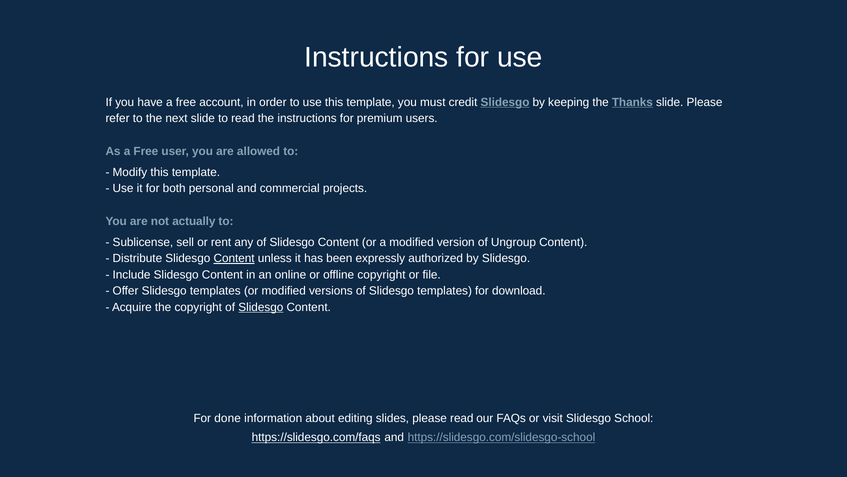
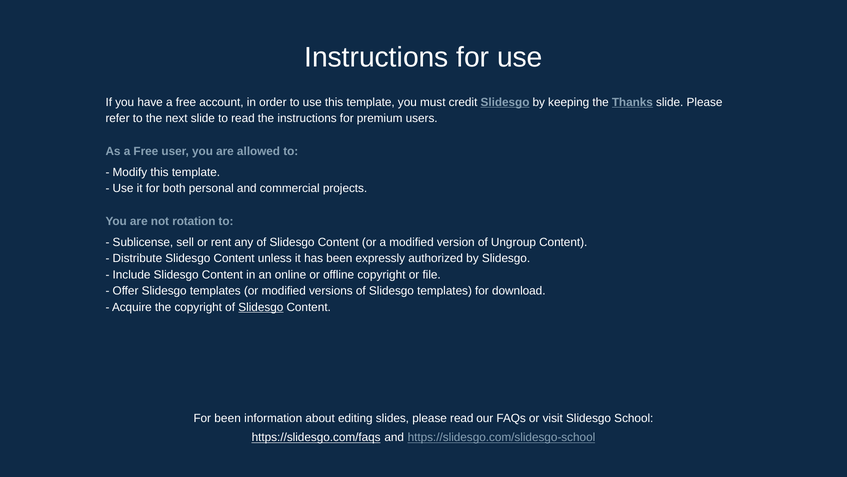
actually: actually -> rotation (194, 221)
Content underline: present -> none (234, 258)
For done: done -> been (228, 418)
